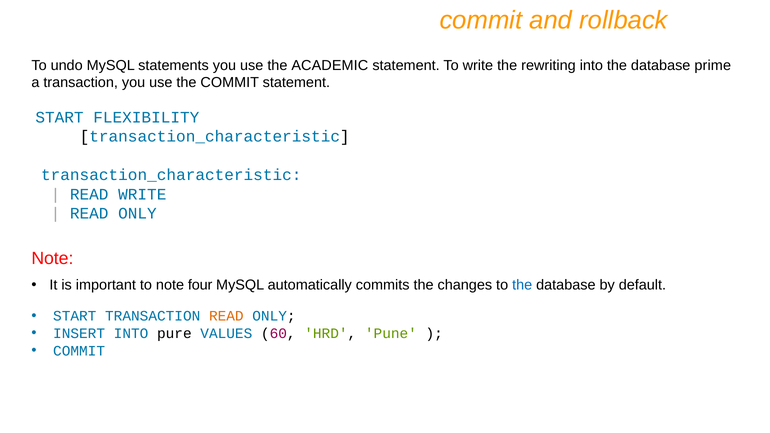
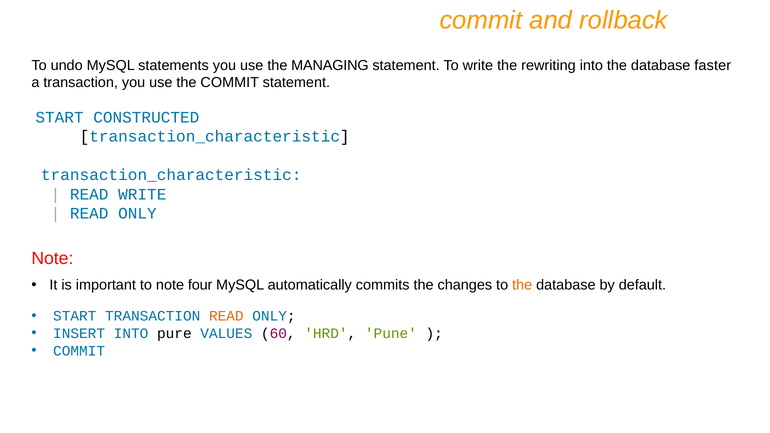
ACADEMIC: ACADEMIC -> MANAGING (330, 65)
prime: prime -> faster (713, 65)
FLEXIBILITY: FLEXIBILITY -> CONSTRUCTED (146, 117)
the colour: blue -> orange (522, 285)
